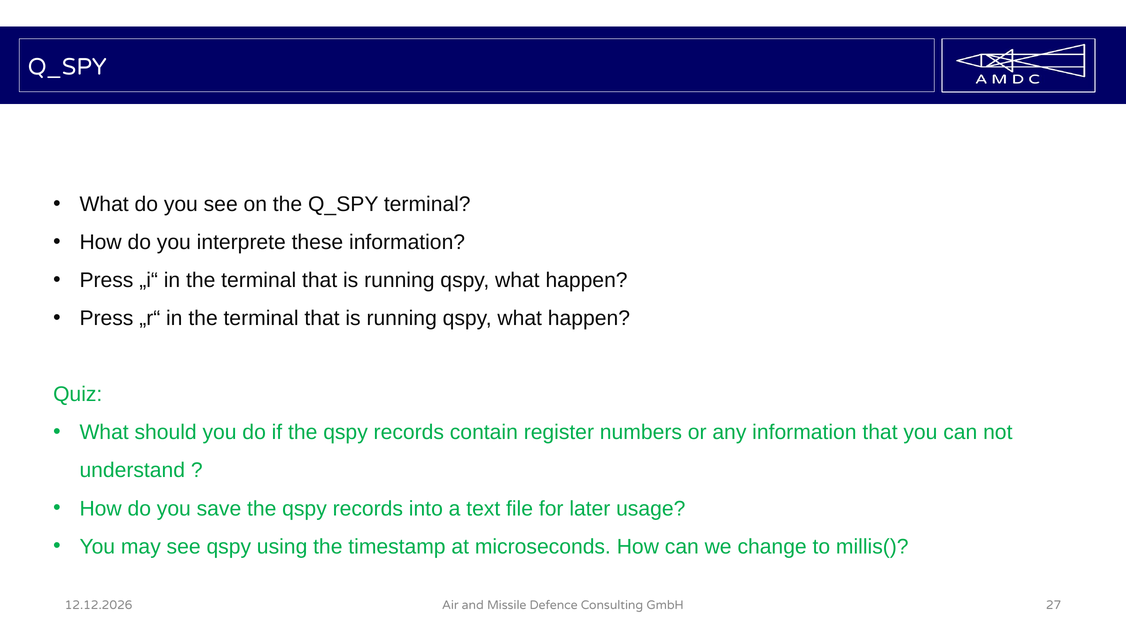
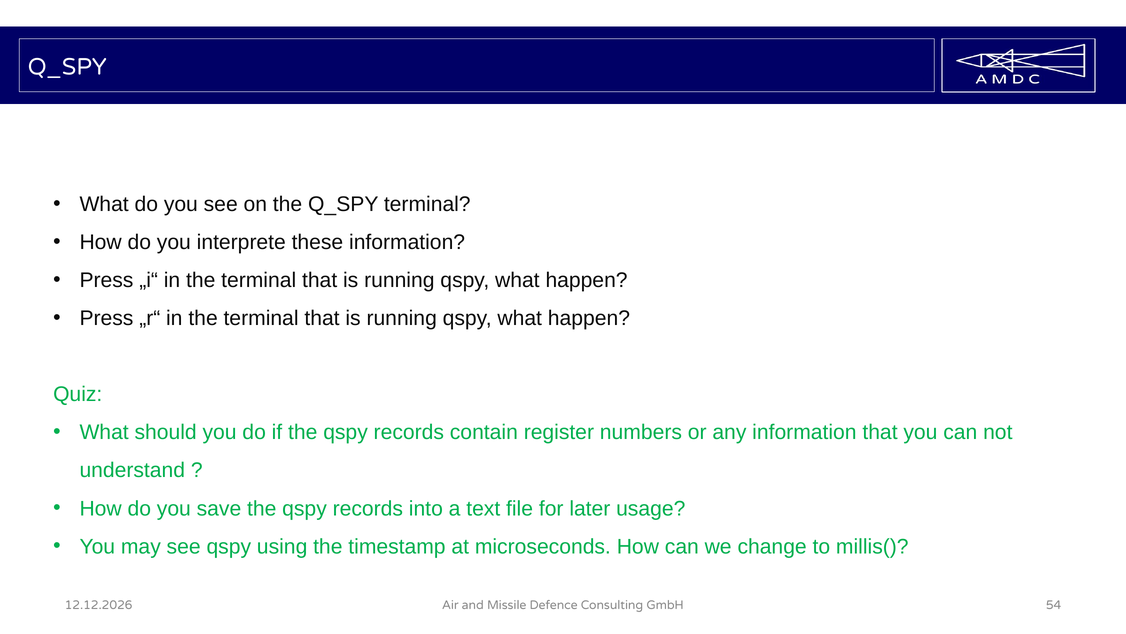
27: 27 -> 54 (1054, 605)
